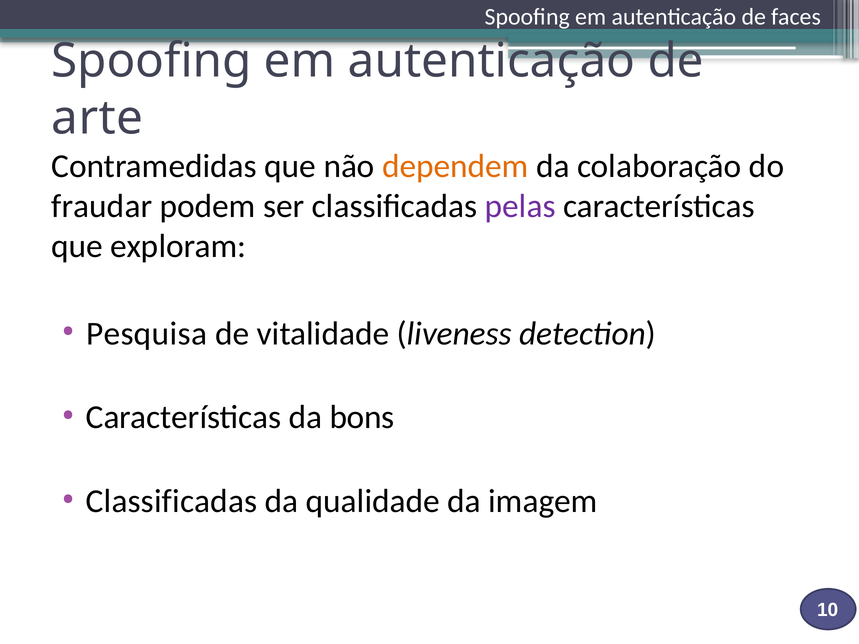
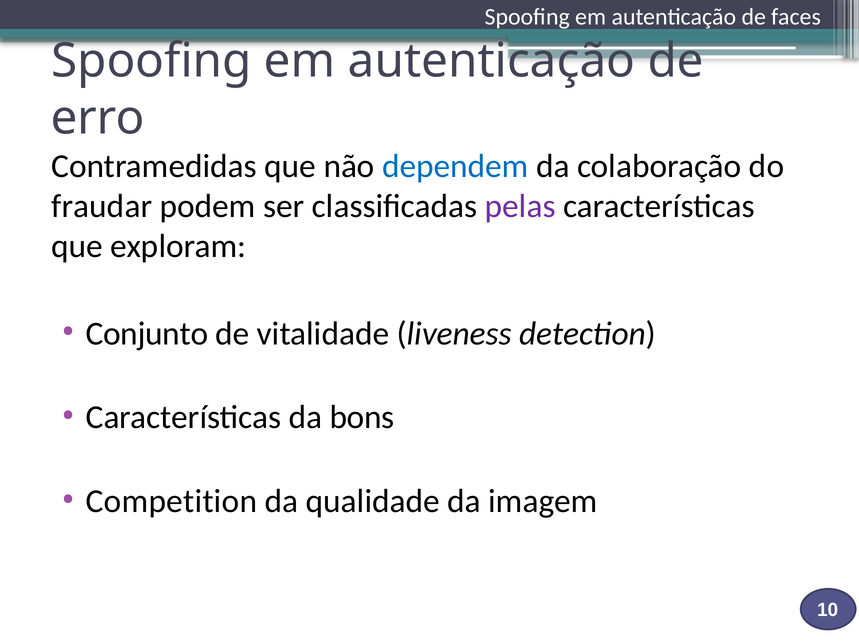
arte: arte -> erro (98, 118)
dependem colour: orange -> blue (455, 166)
Pesquisa: Pesquisa -> Conjunto (147, 334)
Classificadas: Classificadas -> Competition (172, 501)
